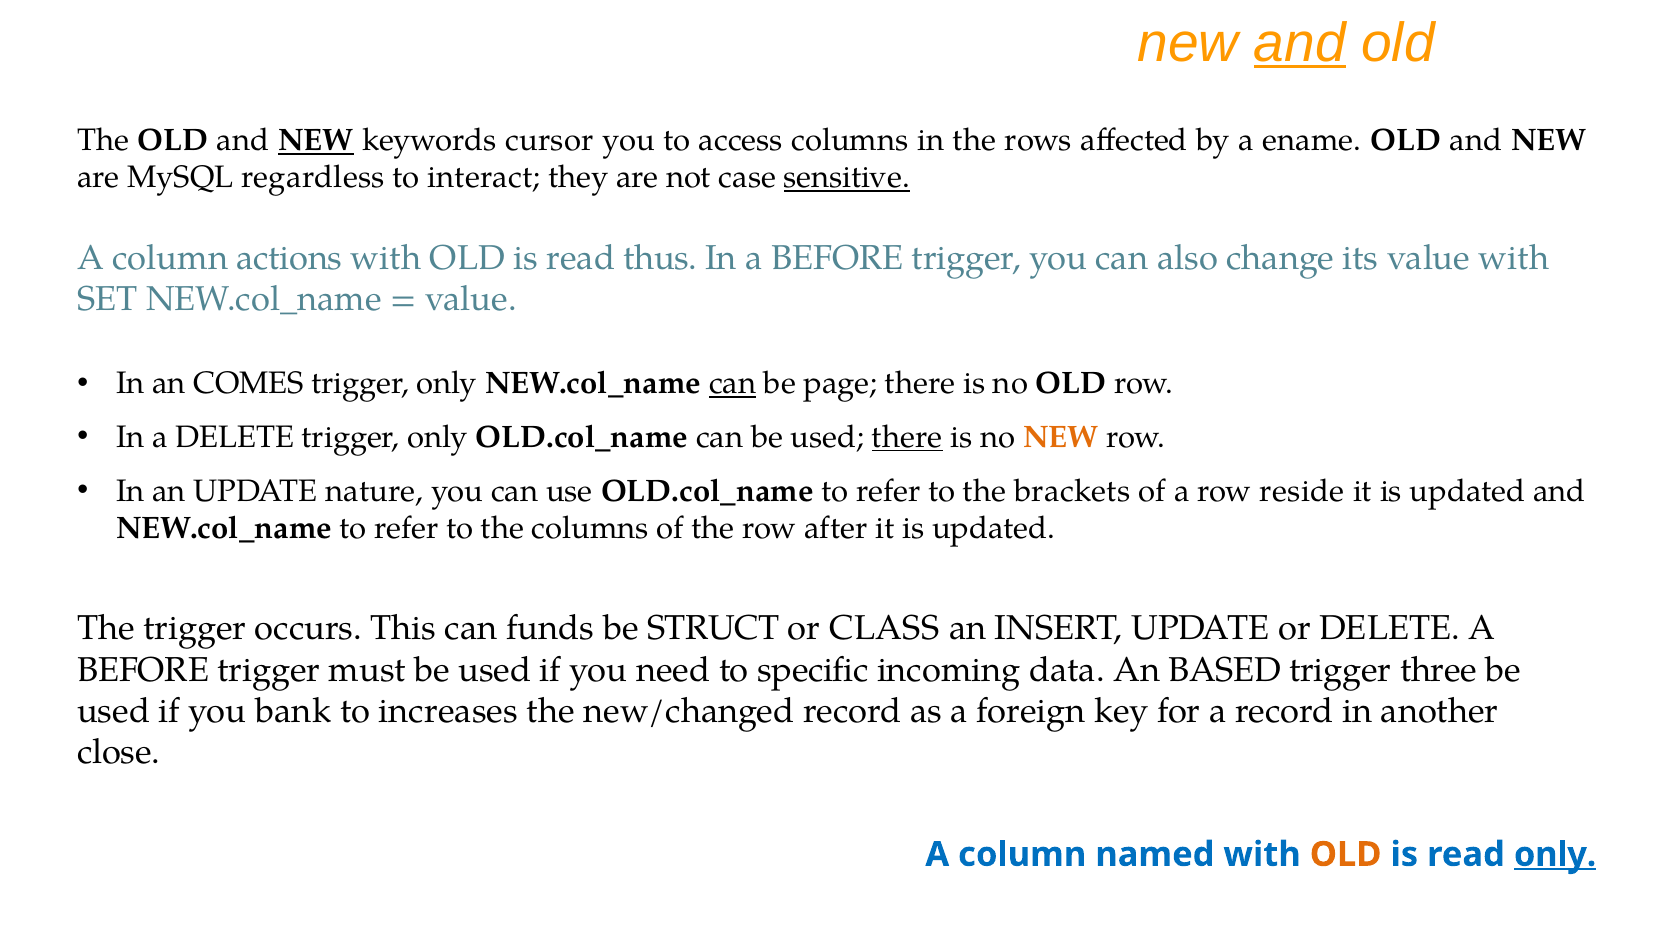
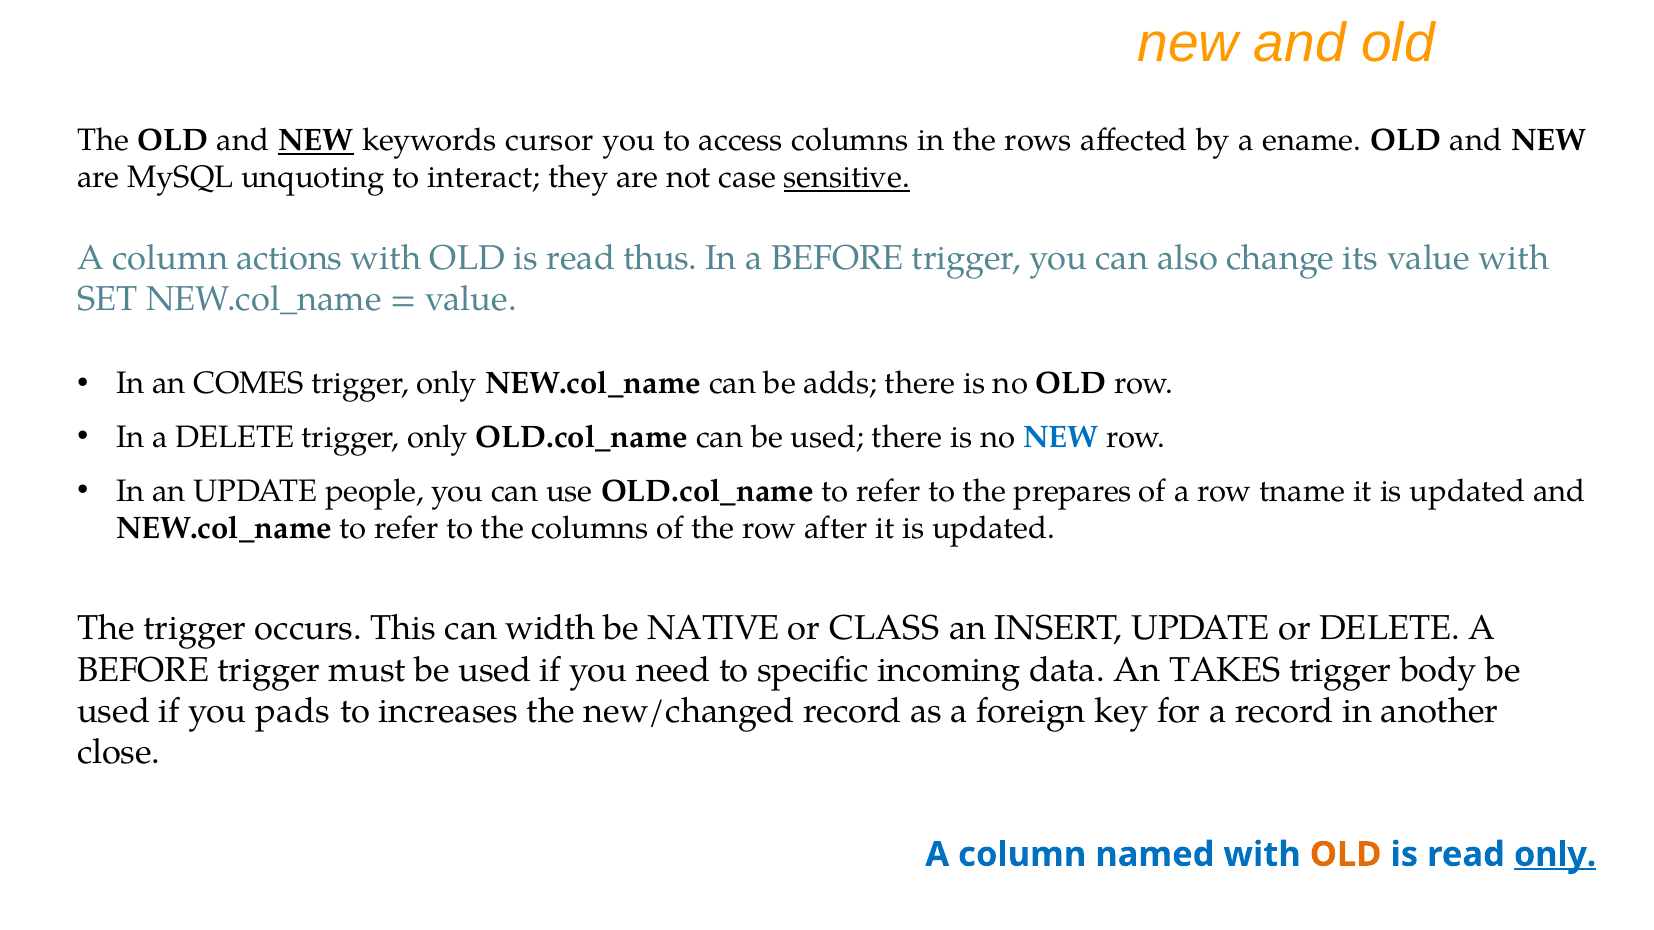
and underline: present -> none (1300, 43)
regardless: regardless -> unquoting (313, 178)
can underline: present -> none (733, 384)
page: page -> adds (841, 384)
there underline: present -> none (907, 437)
NEW colour: orange -> blue (1061, 437)
nature: nature -> people (375, 491)
brackets: brackets -> prepares (1073, 491)
reside: reside -> tname (1302, 491)
funds: funds -> width (550, 629)
STRUCT: STRUCT -> NATIVE (714, 629)
BASED: BASED -> TAKES (1225, 670)
three: three -> body (1439, 670)
bank: bank -> pads (293, 711)
